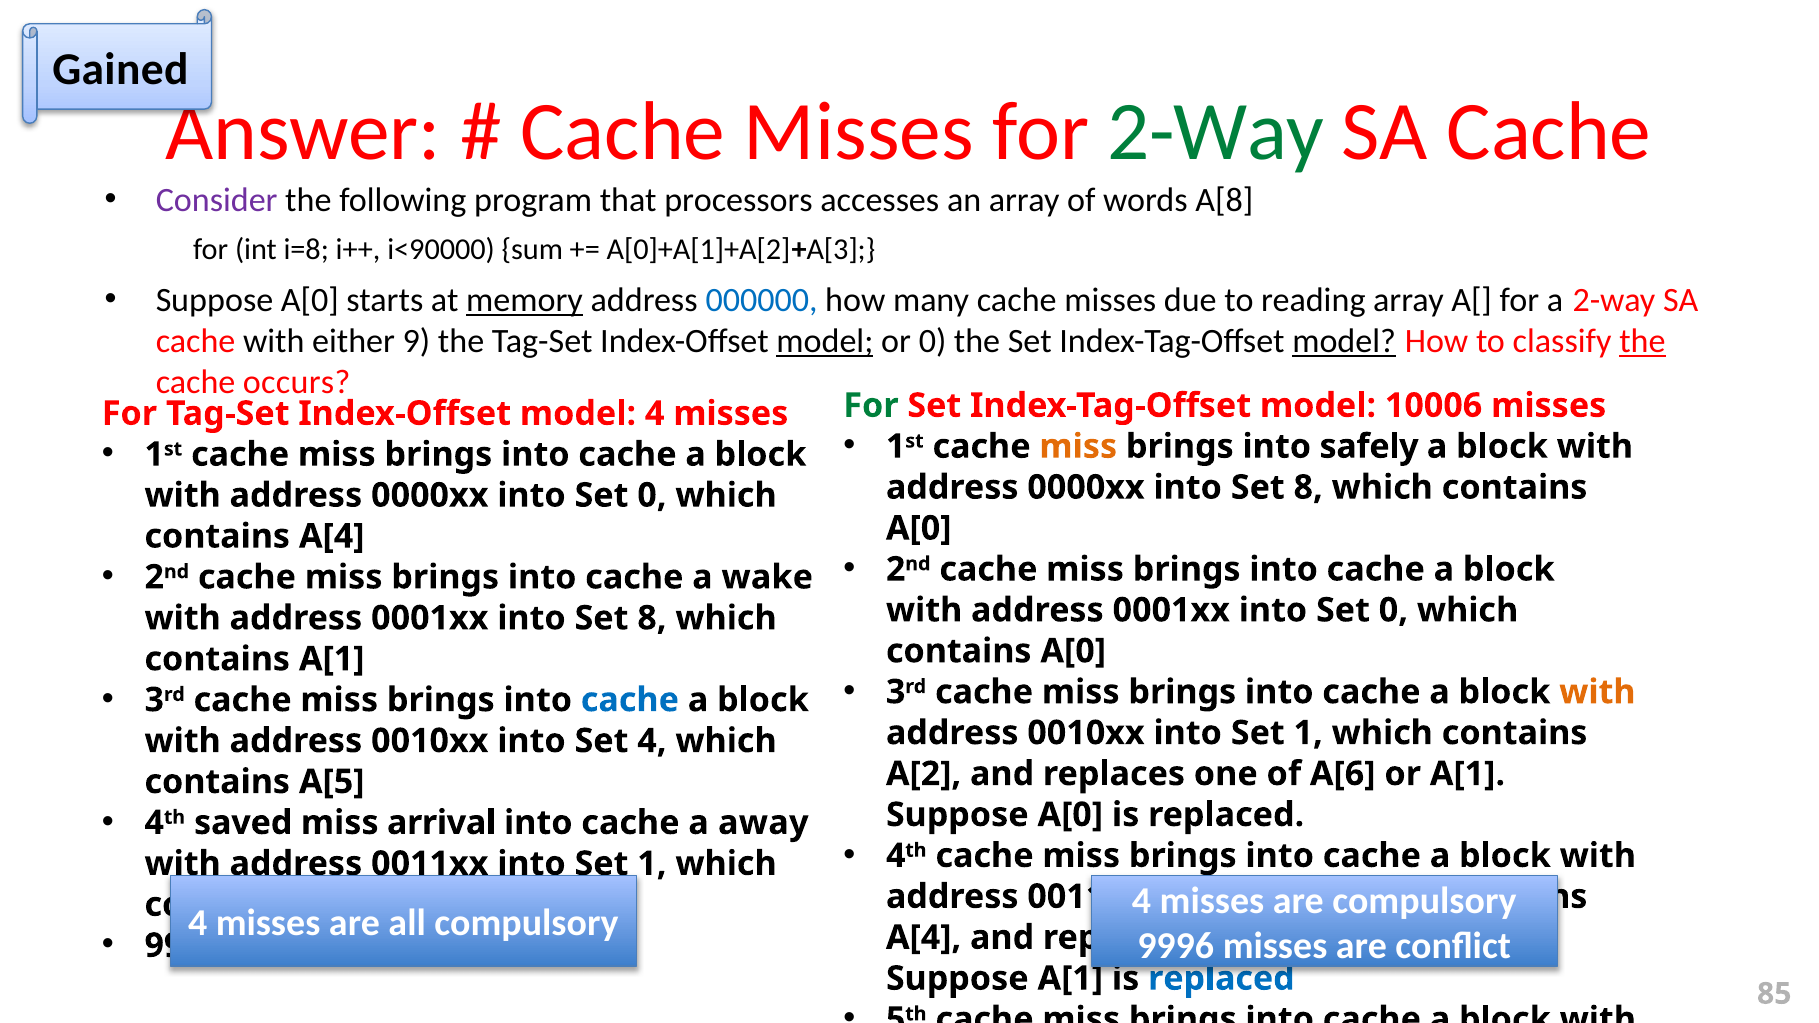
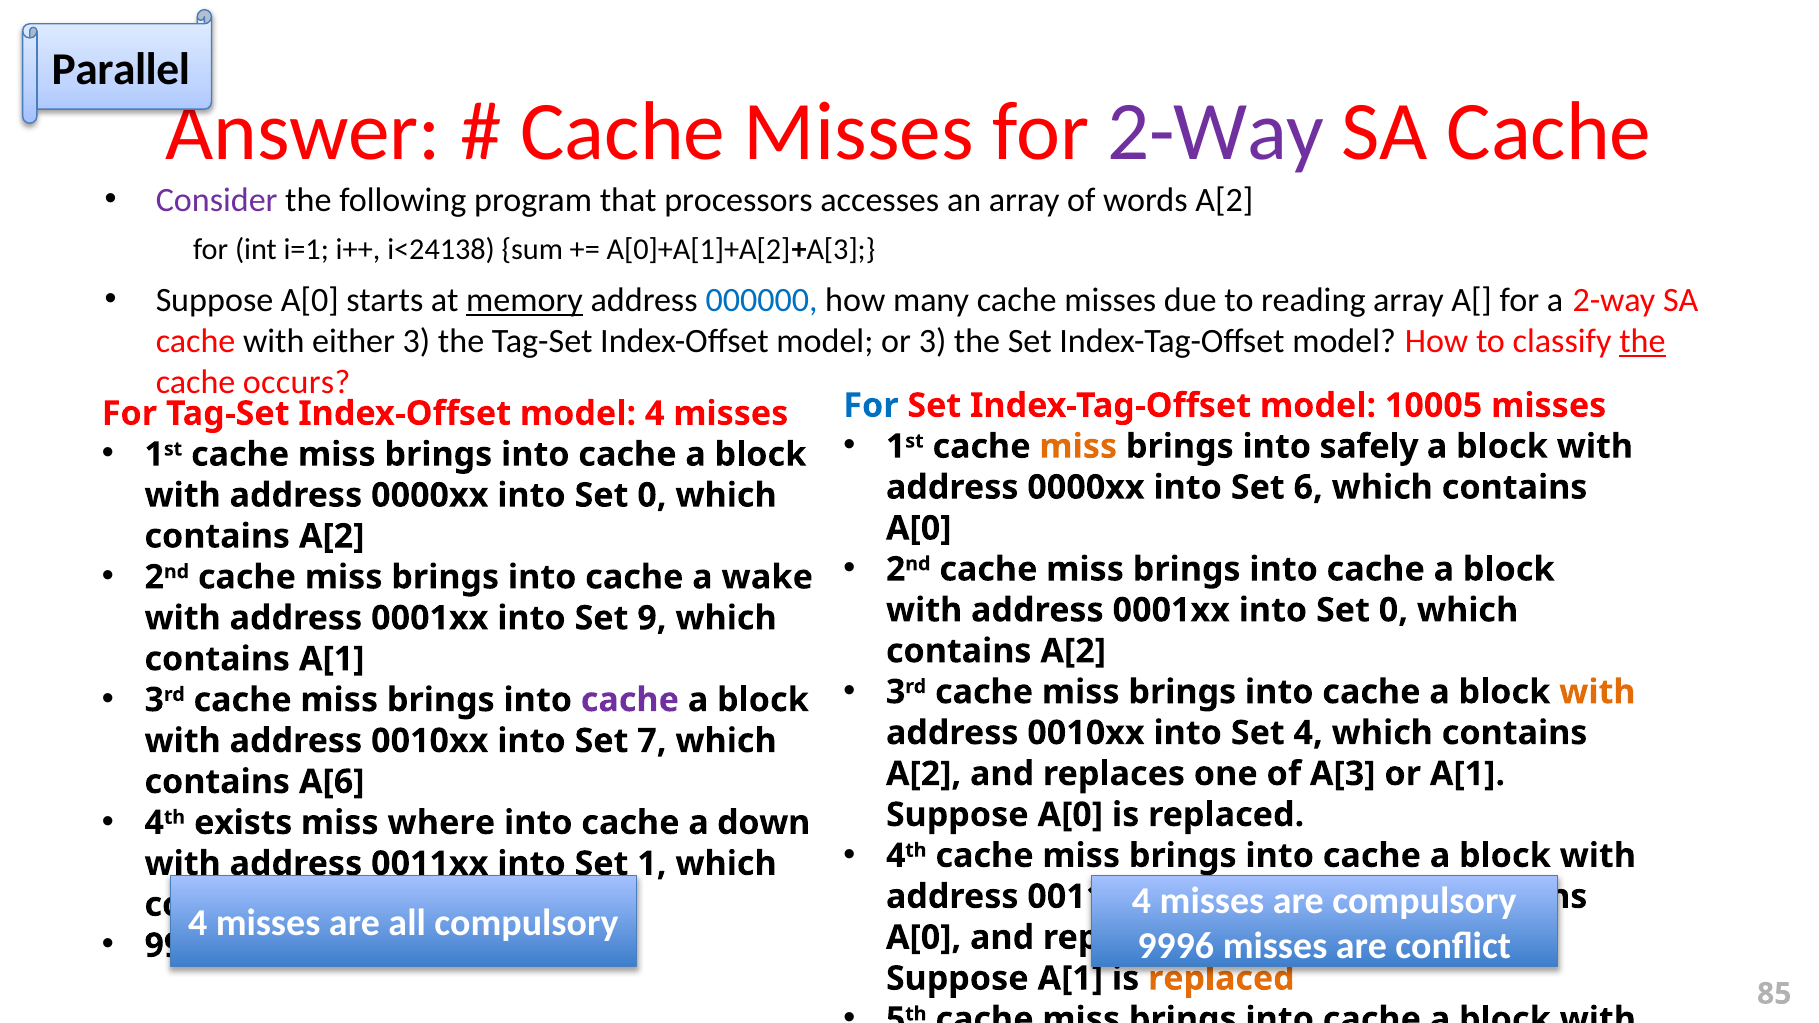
Gained: Gained -> Parallel (121, 70)
2-Way colour: green -> purple (1216, 132)
words A[8: A[8 -> A[2 (1224, 200)
i=8: i=8 -> i=1 (306, 249)
i<90000: i<90000 -> i<24138 (441, 249)
either 9: 9 -> 3 (417, 341)
model underline: present -> none (825, 341)
or 0: 0 -> 3 (933, 341)
model underline: present -> none (1344, 341)
For colour: green -> blue (871, 406)
10006: 10006 -> 10005 (1434, 406)
0000xx into Set 8: 8 -> 6 (1308, 487)
A[4: A[4 -> A[2 (332, 536)
0001xx into Set 8: 8 -> 9 (652, 618)
A[0: A[0 -> A[2 (1073, 651)
cache colour: blue -> purple (630, 700)
0010xx into Set 1: 1 -> 4 (1308, 733)
Set 4: 4 -> 7 (652, 741)
of A[6: A[6 -> A[3 (1343, 774)
A[5: A[5 -> A[6 (332, 782)
saved: saved -> exists (243, 823)
arrival: arrival -> where (441, 823)
away: away -> down (764, 823)
A[4: A[4 -> A[0 (924, 938)
replaced colour: blue -> orange (1221, 979)
